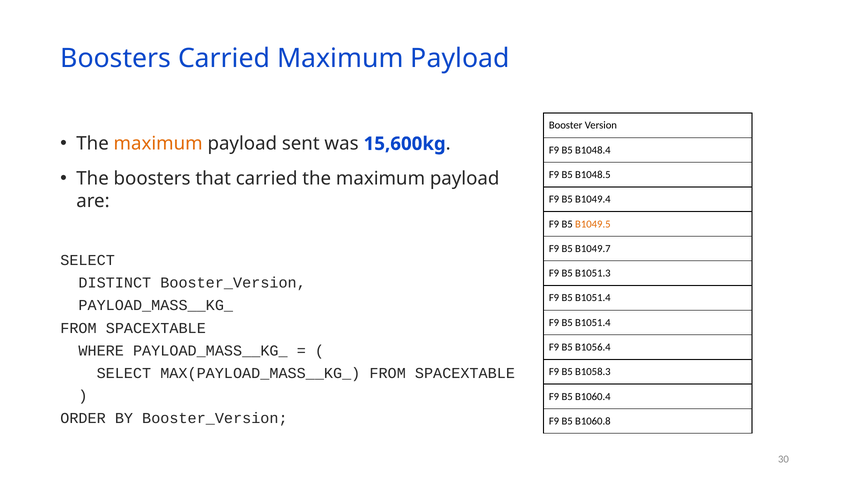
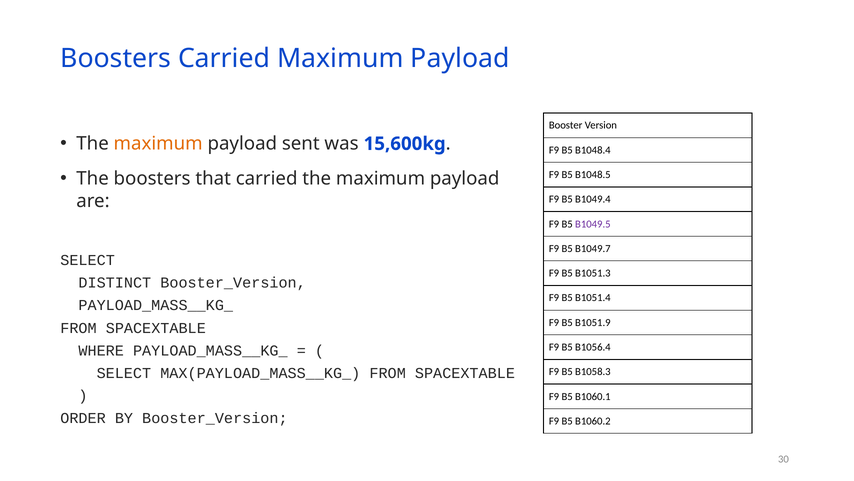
B1049.5 colour: orange -> purple (593, 224)
B1051.4: B1051.4 -> B1051.9 (593, 322)
B1060.4: B1060.4 -> B1060.1 (593, 396)
B1060.8: B1060.8 -> B1060.2 (593, 421)
